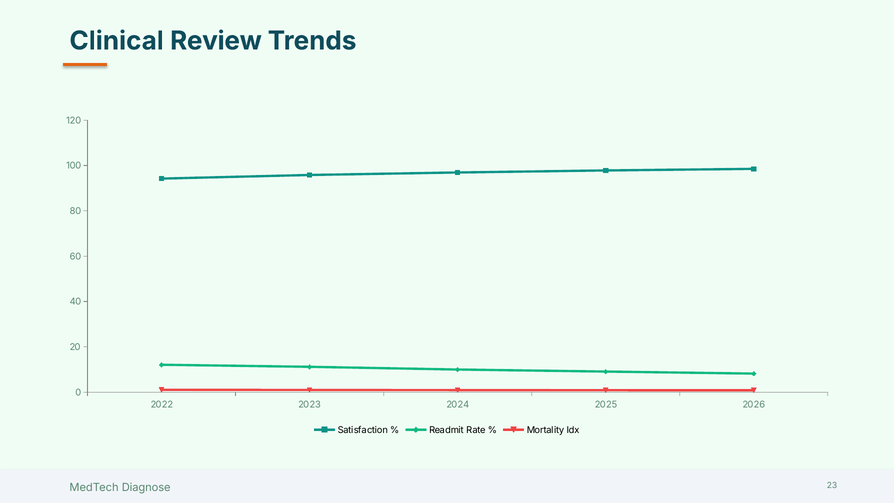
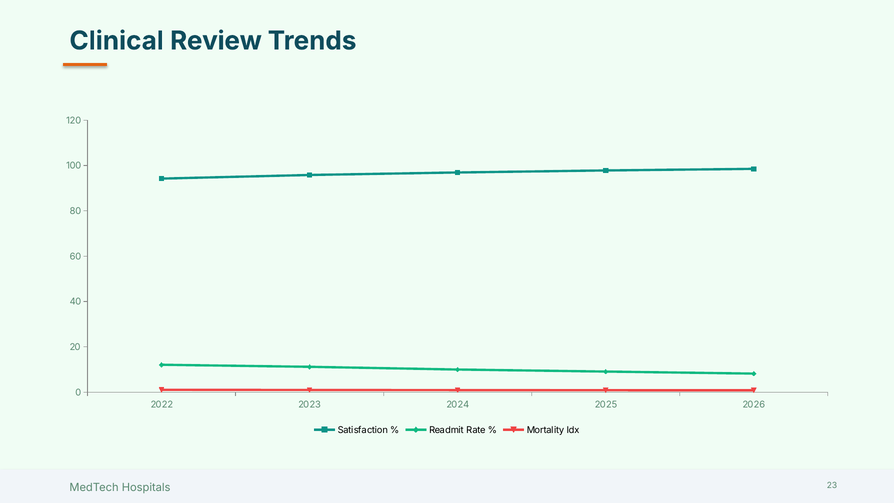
Diagnose: Diagnose -> Hospitals (146, 487)
